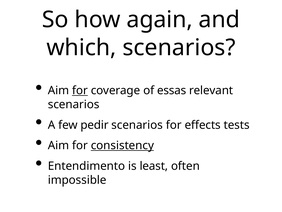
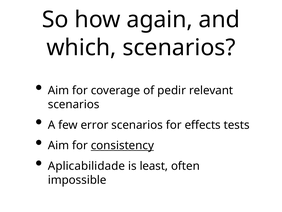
for underline: present -> none (80, 90)
essas: essas -> pedir (172, 90)
pedir: pedir -> error (95, 125)
Entendimento: Entendimento -> Aplicabilidade (86, 166)
